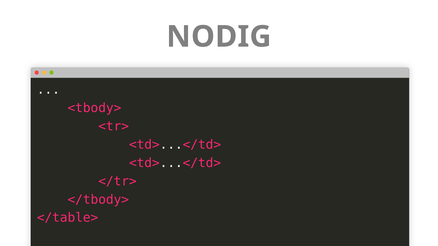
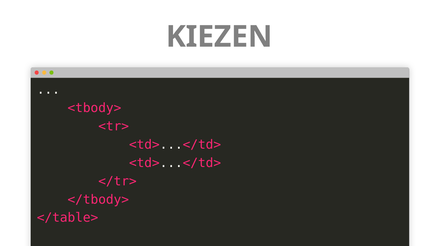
NODIG: NODIG -> KIEZEN (219, 37)
